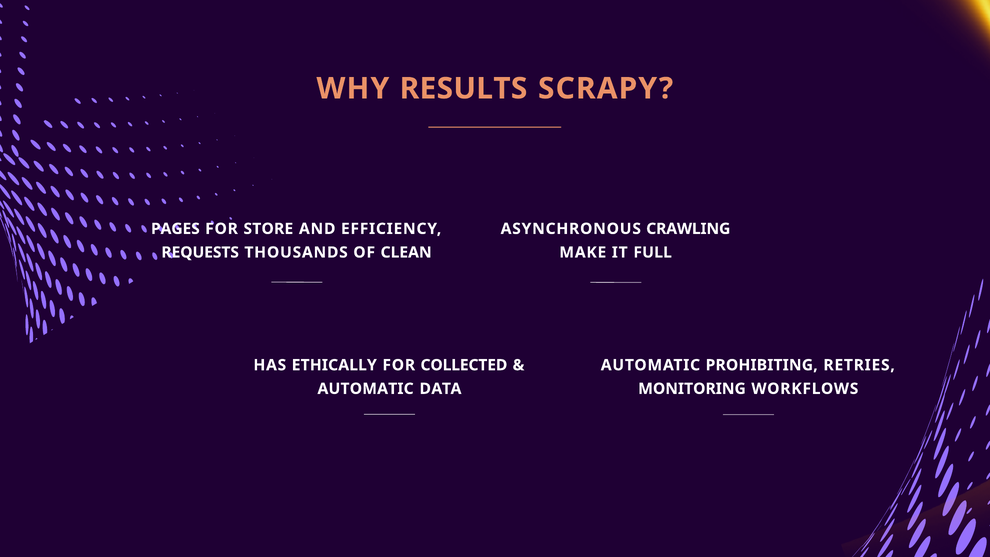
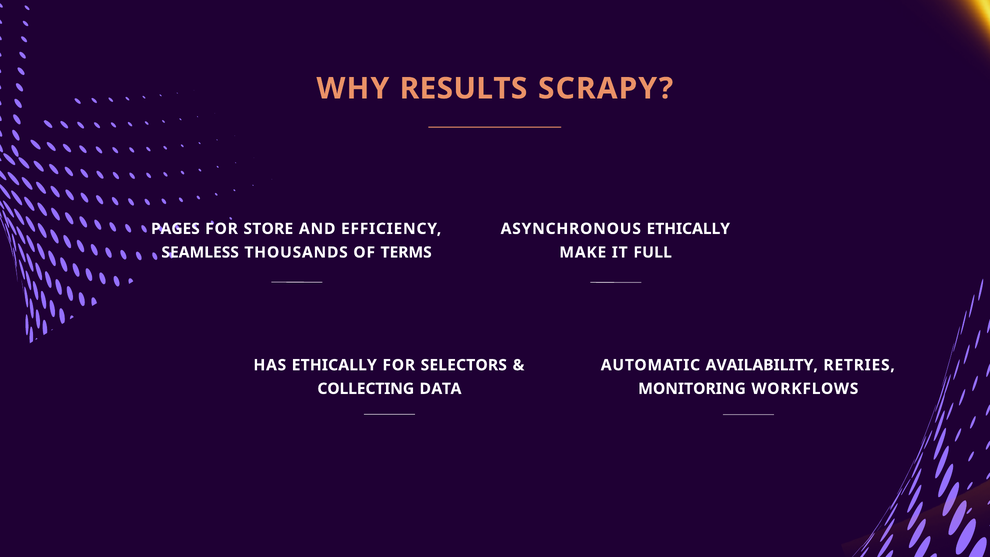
ASYNCHRONOUS CRAWLING: CRAWLING -> ETHICALLY (688, 229)
REQUESTS: REQUESTS -> SEAMLESS (200, 252)
CLEAN: CLEAN -> TERMS (406, 252)
COLLECTED: COLLECTED -> SELECTORS (464, 365)
PROHIBITING: PROHIBITING -> AVAILABILITY (762, 365)
AUTOMATIC: AUTOMATIC -> COLLECTING (366, 389)
